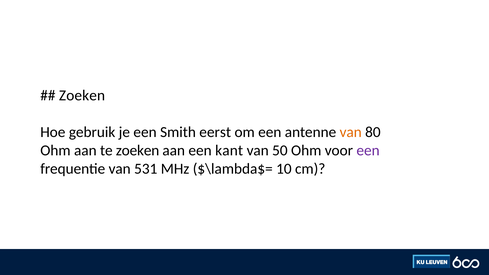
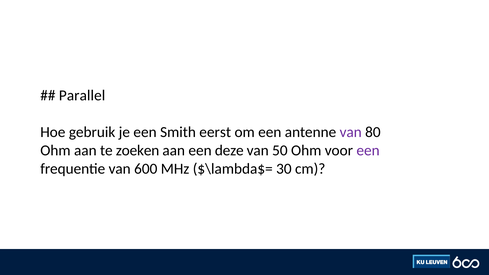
Zoeken: Zoeken -> Parallel (82, 96)
van colour: orange -> purple (351, 132)
kant: kant -> deze (229, 151)
531: 531 -> 600 (146, 169)
10: 10 -> 30 (284, 169)
